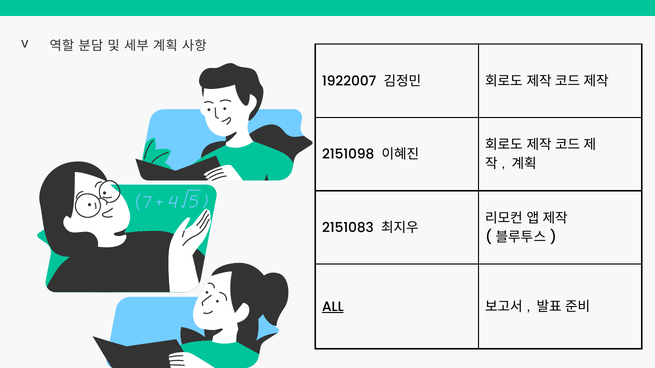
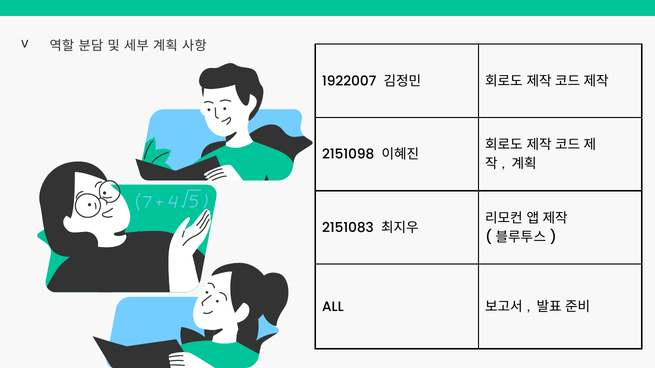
ALL underline: present -> none (333, 307)
